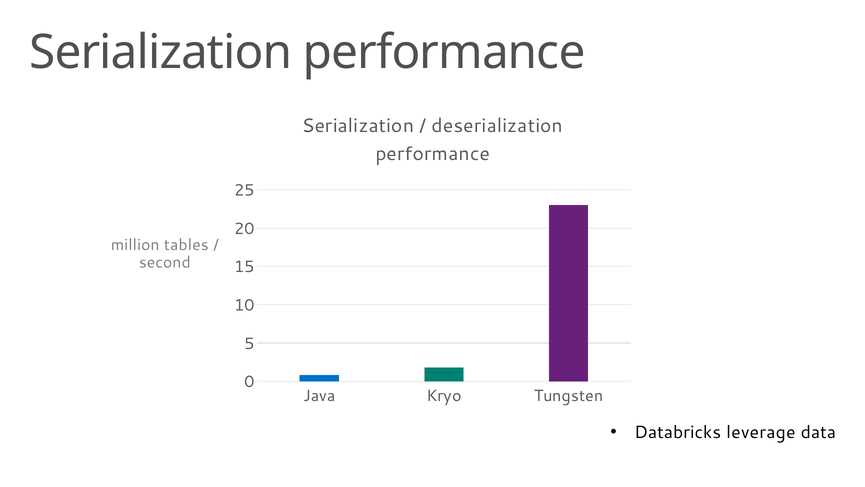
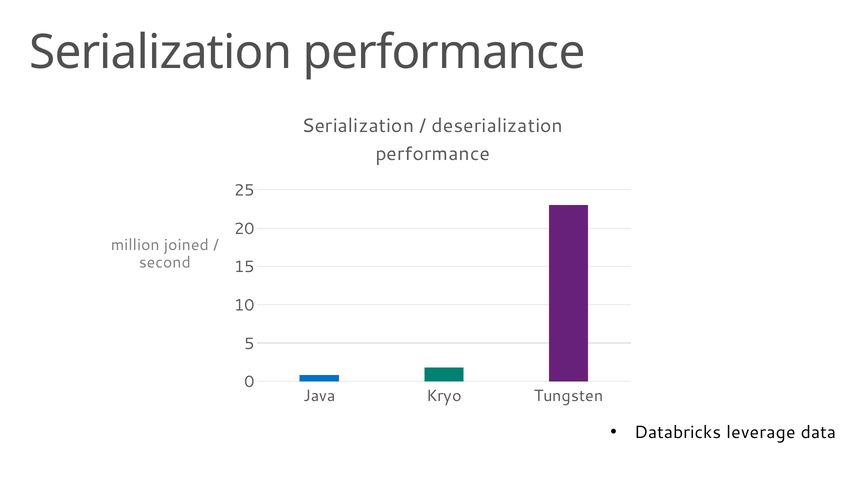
tables: tables -> joined (186, 245)
